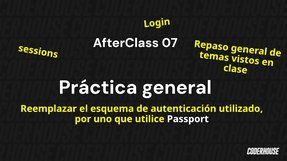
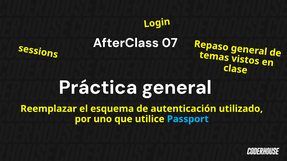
Passport colour: white -> light blue (188, 119)
